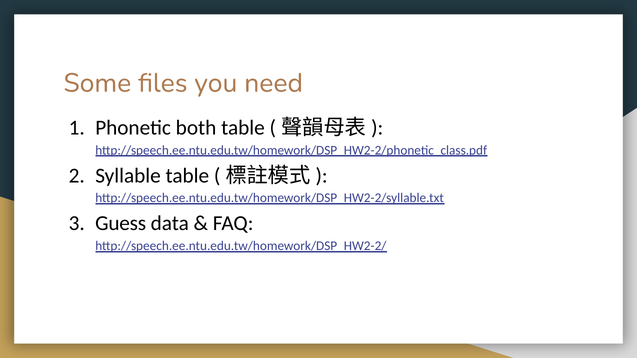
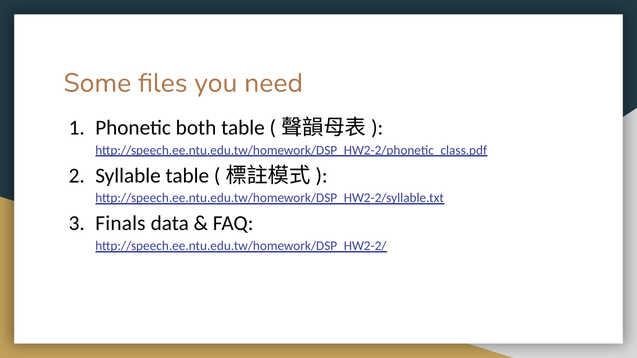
Guess: Guess -> Finals (120, 224)
